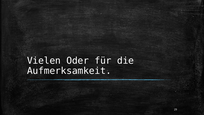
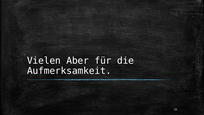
Oder: Oder -> Aber (78, 61)
